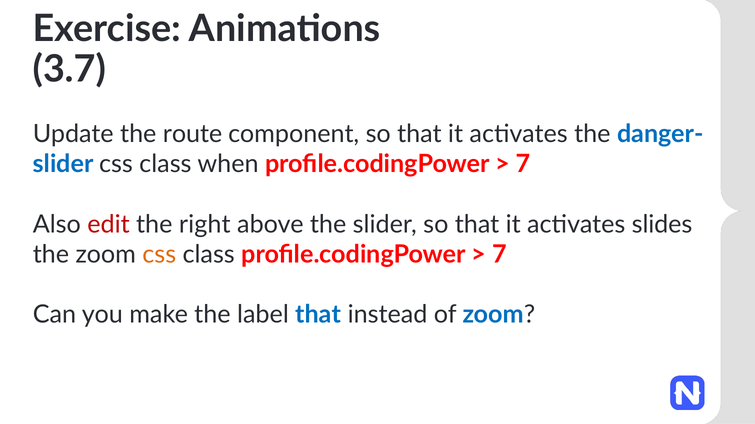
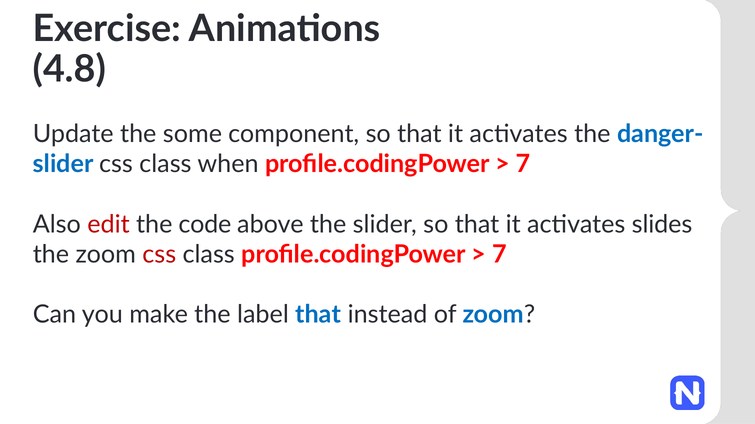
3.7: 3.7 -> 4.8 (69, 70)
route: route -> some (192, 134)
right: right -> code (205, 225)
css colour: orange -> red (159, 255)
